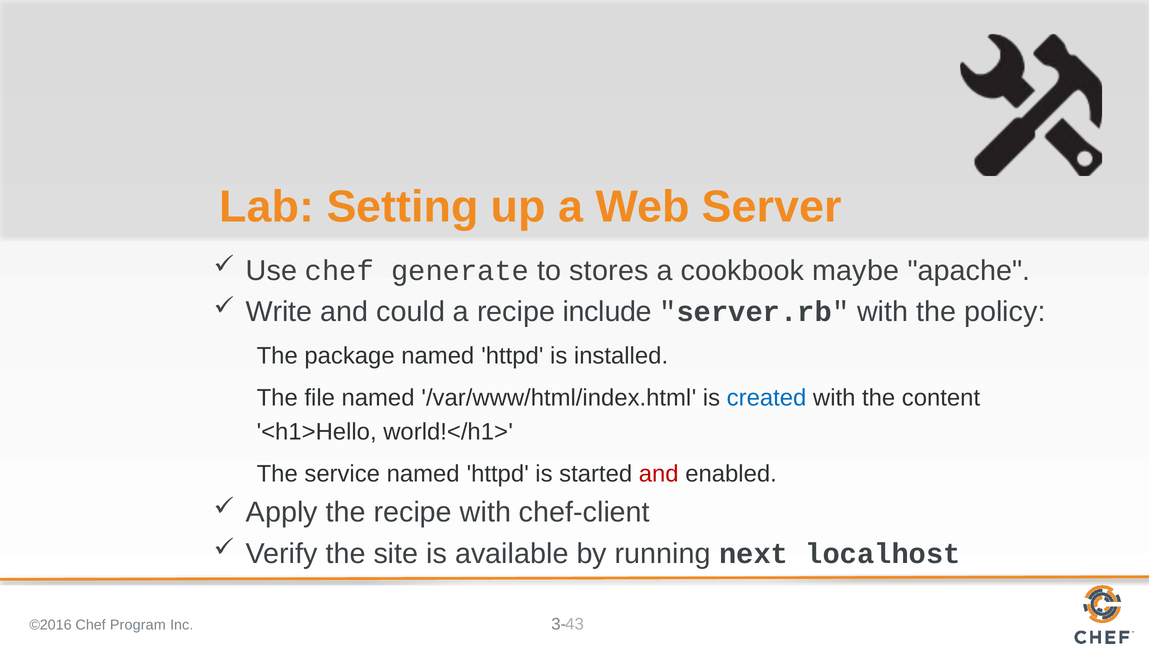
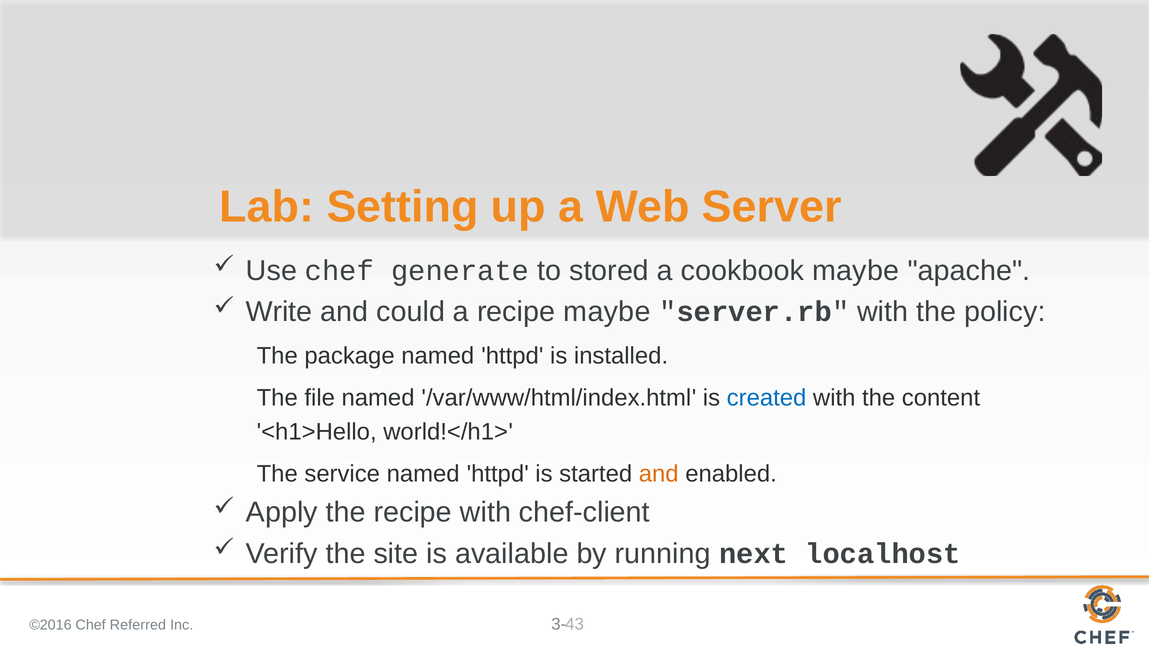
stores: stores -> stored (609, 271)
recipe include: include -> maybe (607, 312)
and colour: red -> orange (659, 474)
Program: Program -> Referred (138, 625)
